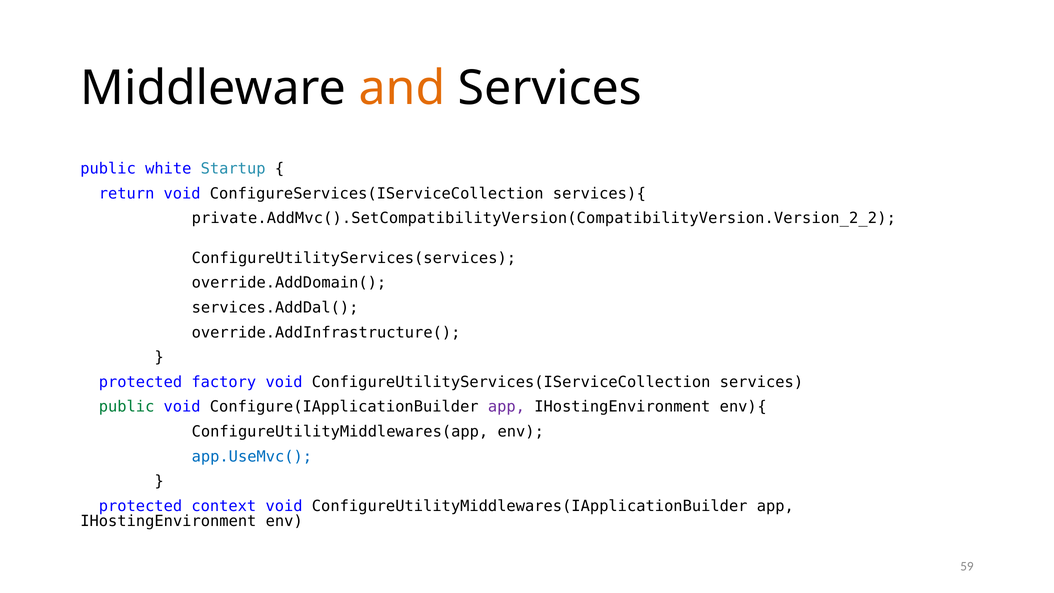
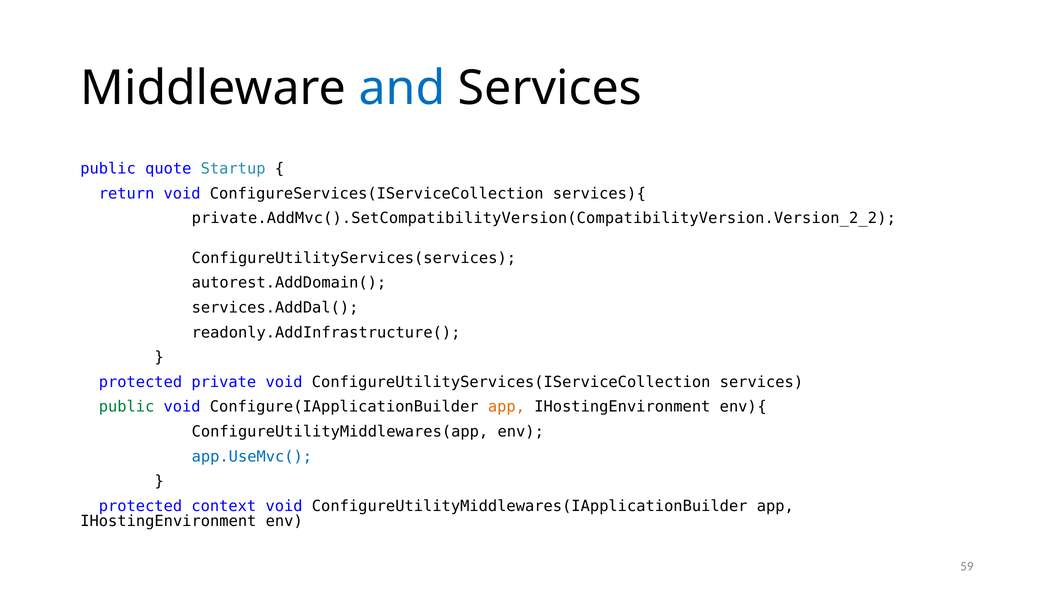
and colour: orange -> blue (402, 89)
white: white -> quote (168, 169)
override.AddDomain(: override.AddDomain( -> autorest.AddDomain( (289, 283)
override.AddInfrastructure(: override.AddInfrastructure( -> readonly.AddInfrastructure( (326, 332)
factory: factory -> private (224, 382)
app colour: purple -> orange (506, 407)
